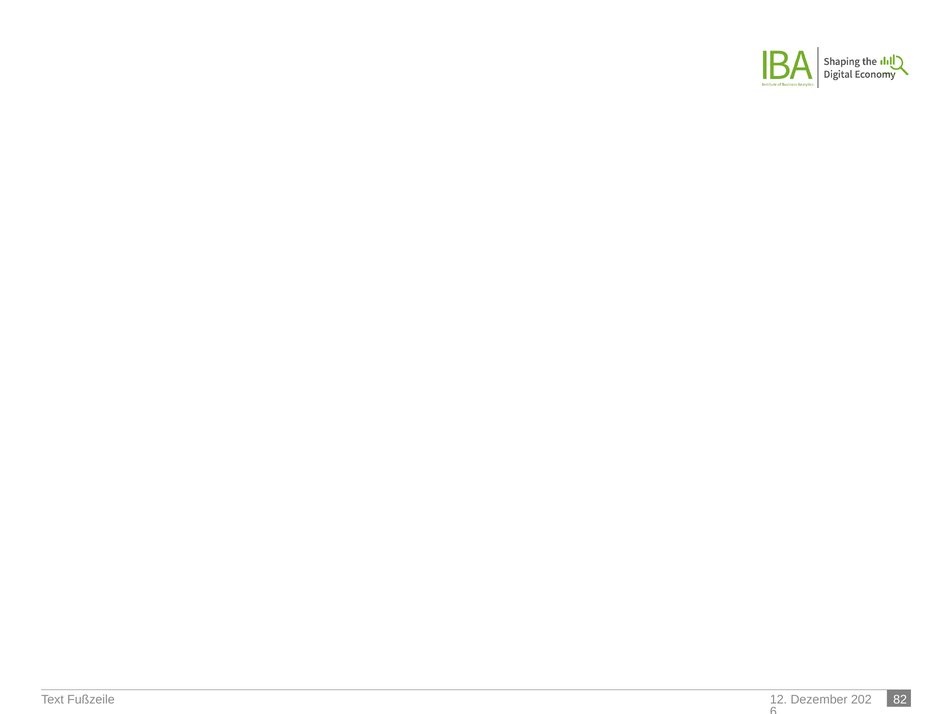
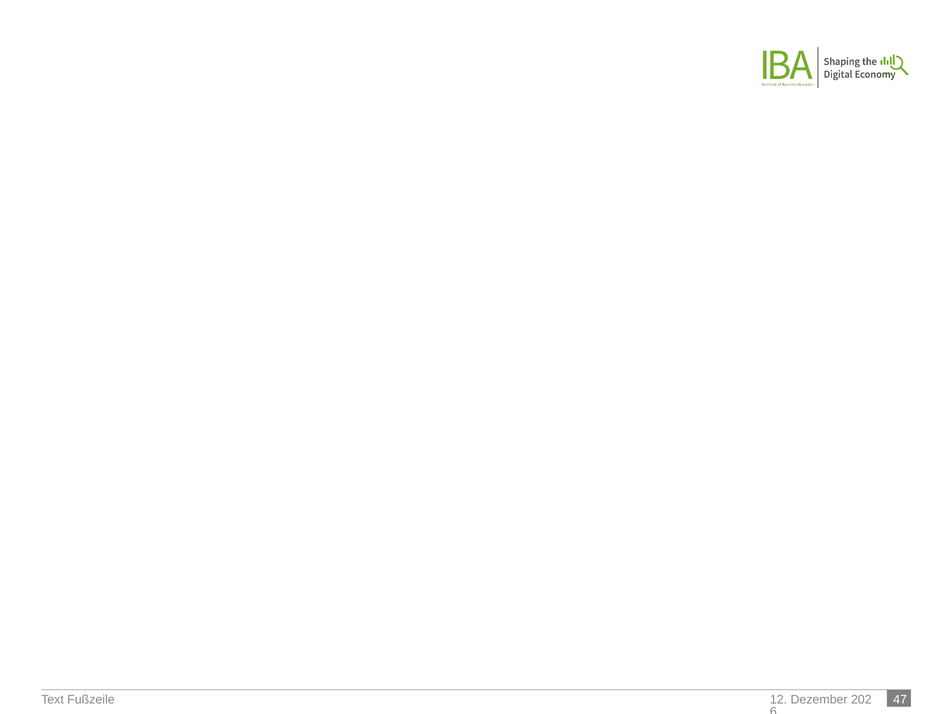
82: 82 -> 47 (900, 699)
